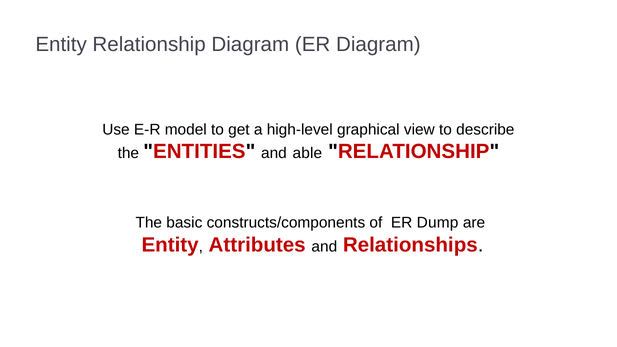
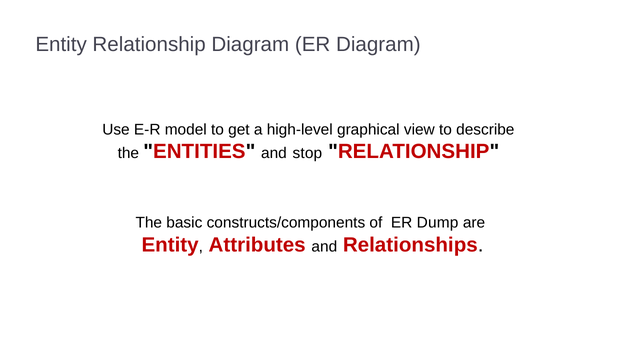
able: able -> stop (307, 153)
